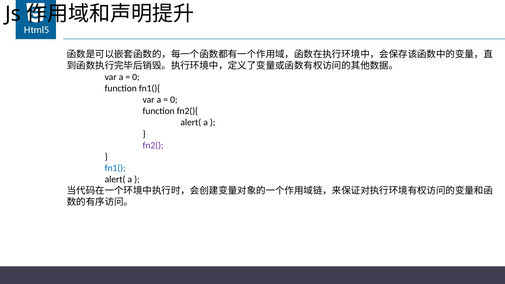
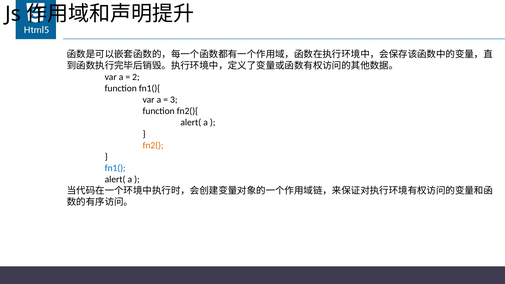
0: 0 -> 2 (136, 77)
0: 0 -> 3 (174, 100)
fn2( colour: purple -> orange (153, 145)
